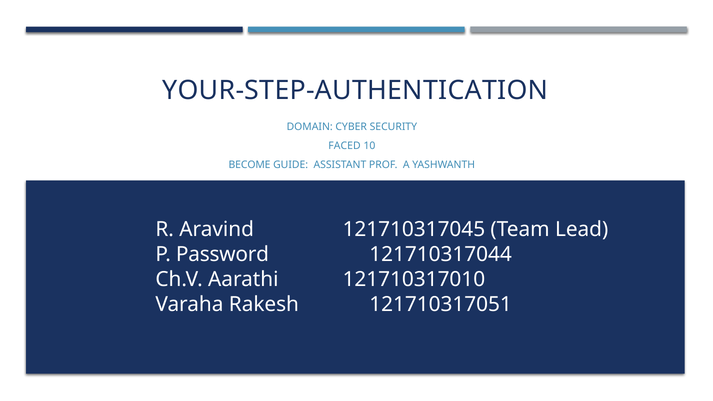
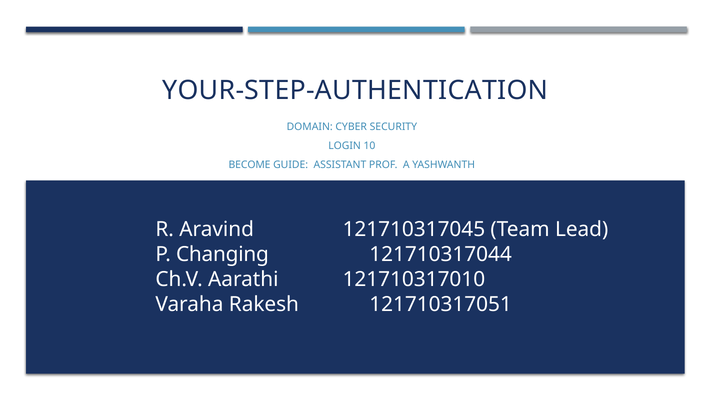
FACED: FACED -> LOGIN (345, 146)
Password: Password -> Changing (222, 254)
